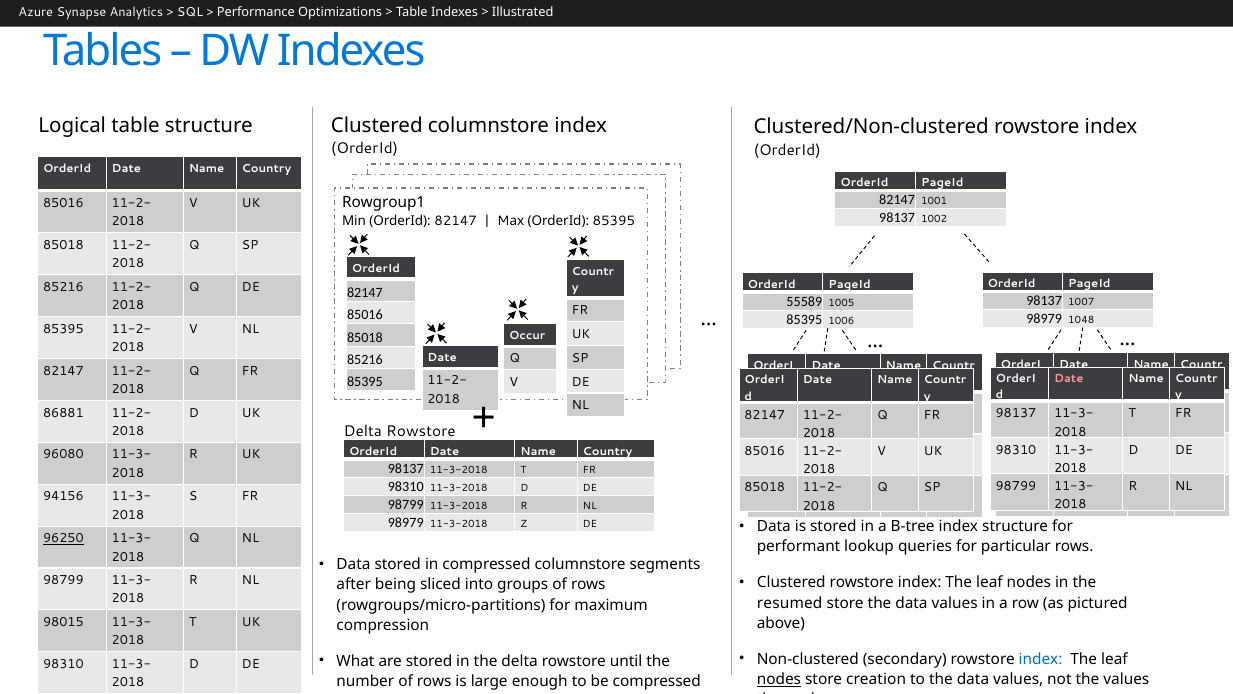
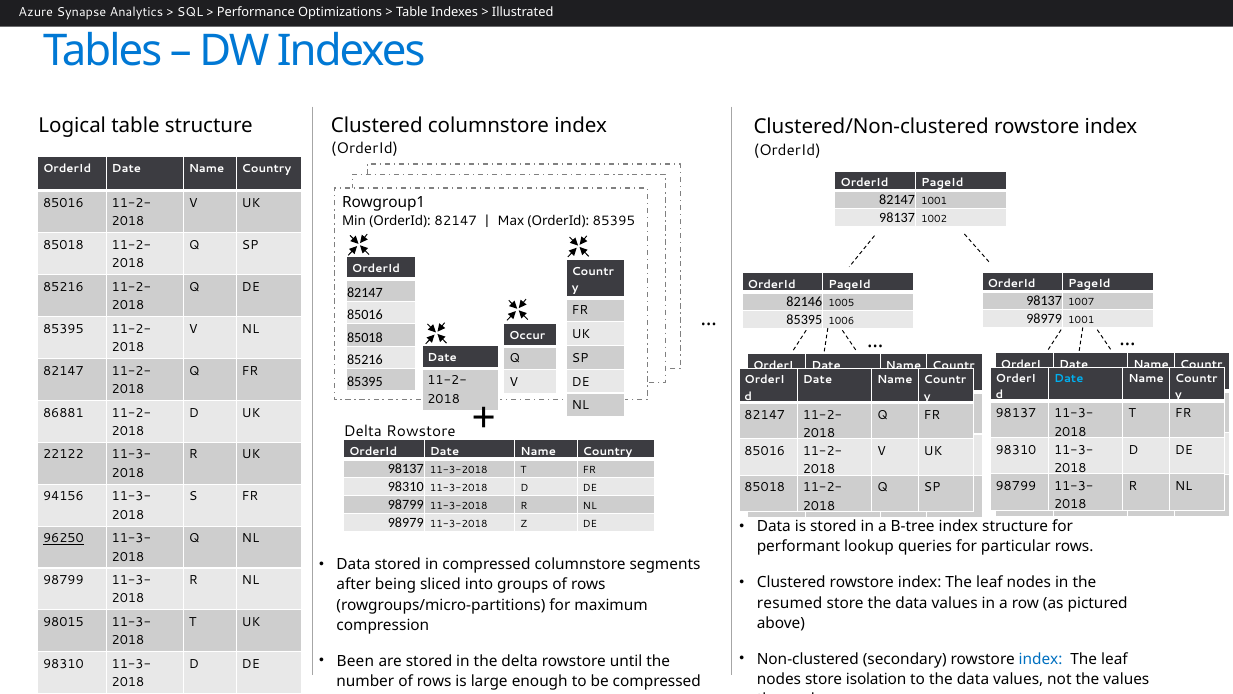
55589: 55589 -> 82146 (804, 301)
98979 1048: 1048 -> 1001 (1081, 320)
Date colour: pink -> light blue (1069, 378)
96080: 96080 -> 22122 (63, 454)
What: What -> Been (355, 661)
nodes underline: present -> none (779, 679)
creation: creation -> isolation (876, 679)
